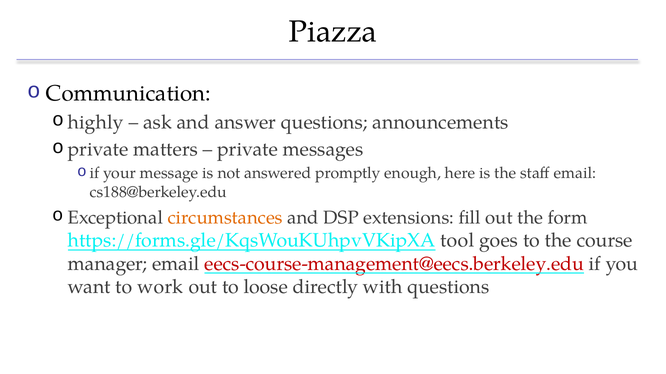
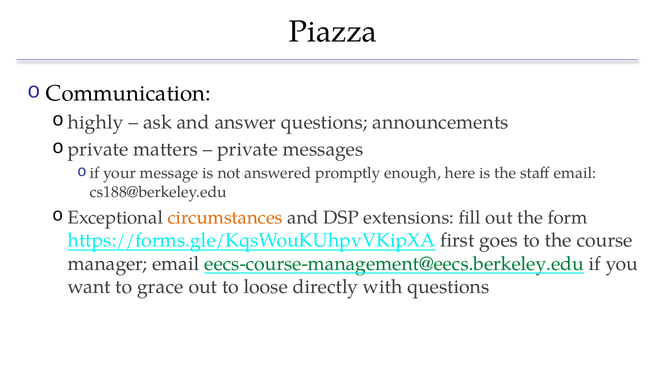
tool: tool -> first (457, 241)
eecs-course-management@eecs.berkeley.edu colour: red -> green (394, 264)
work: work -> grace (160, 288)
